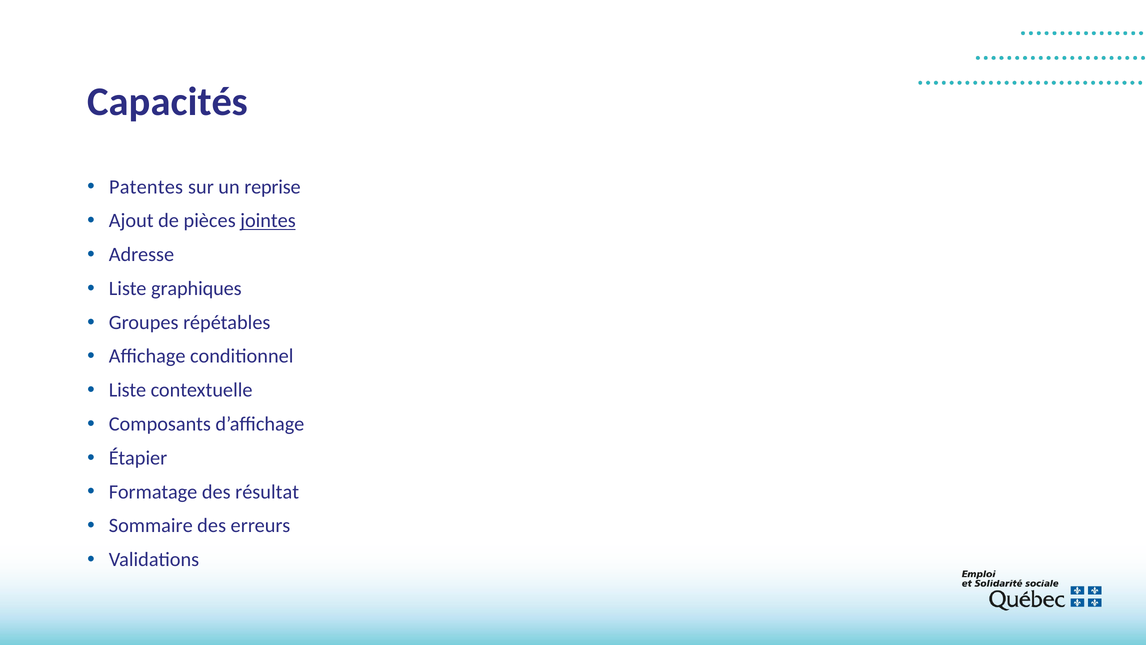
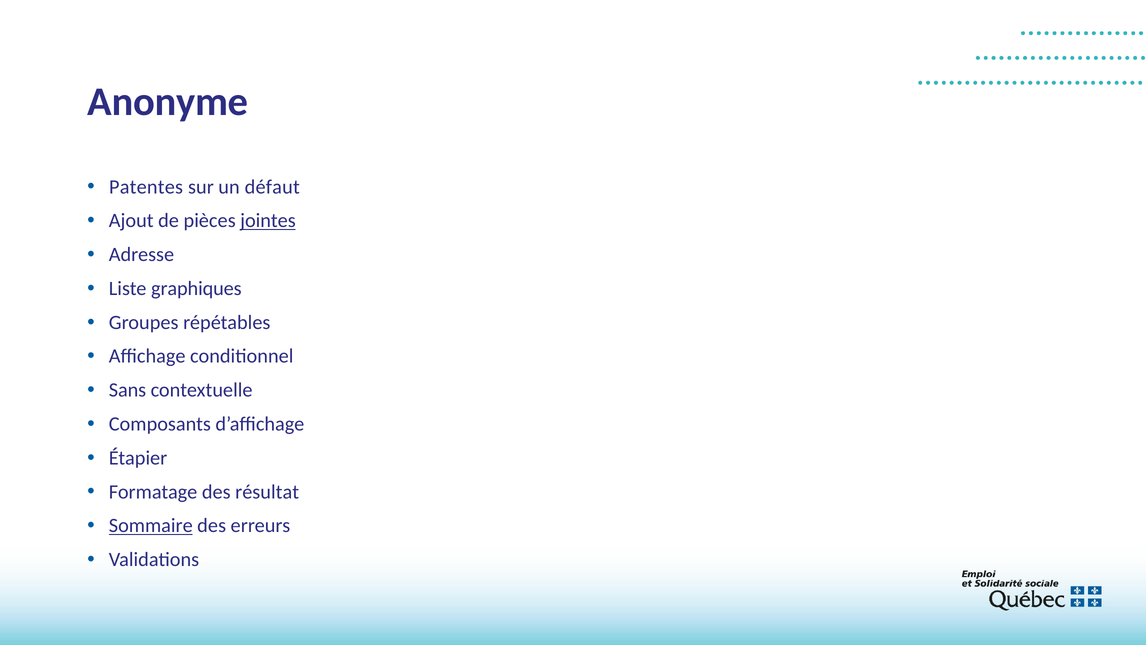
Capacités: Capacités -> Anonyme (168, 102)
reprise: reprise -> défaut (272, 187)
Liste: Liste -> Sans (127, 390)
Sommaire underline: none -> present (151, 525)
